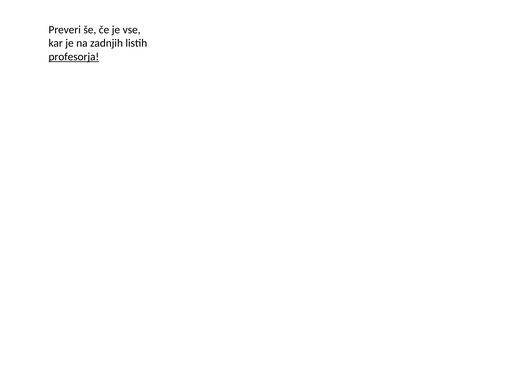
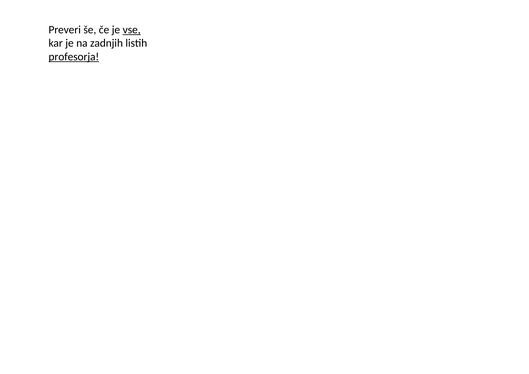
vse underline: none -> present (132, 30)
